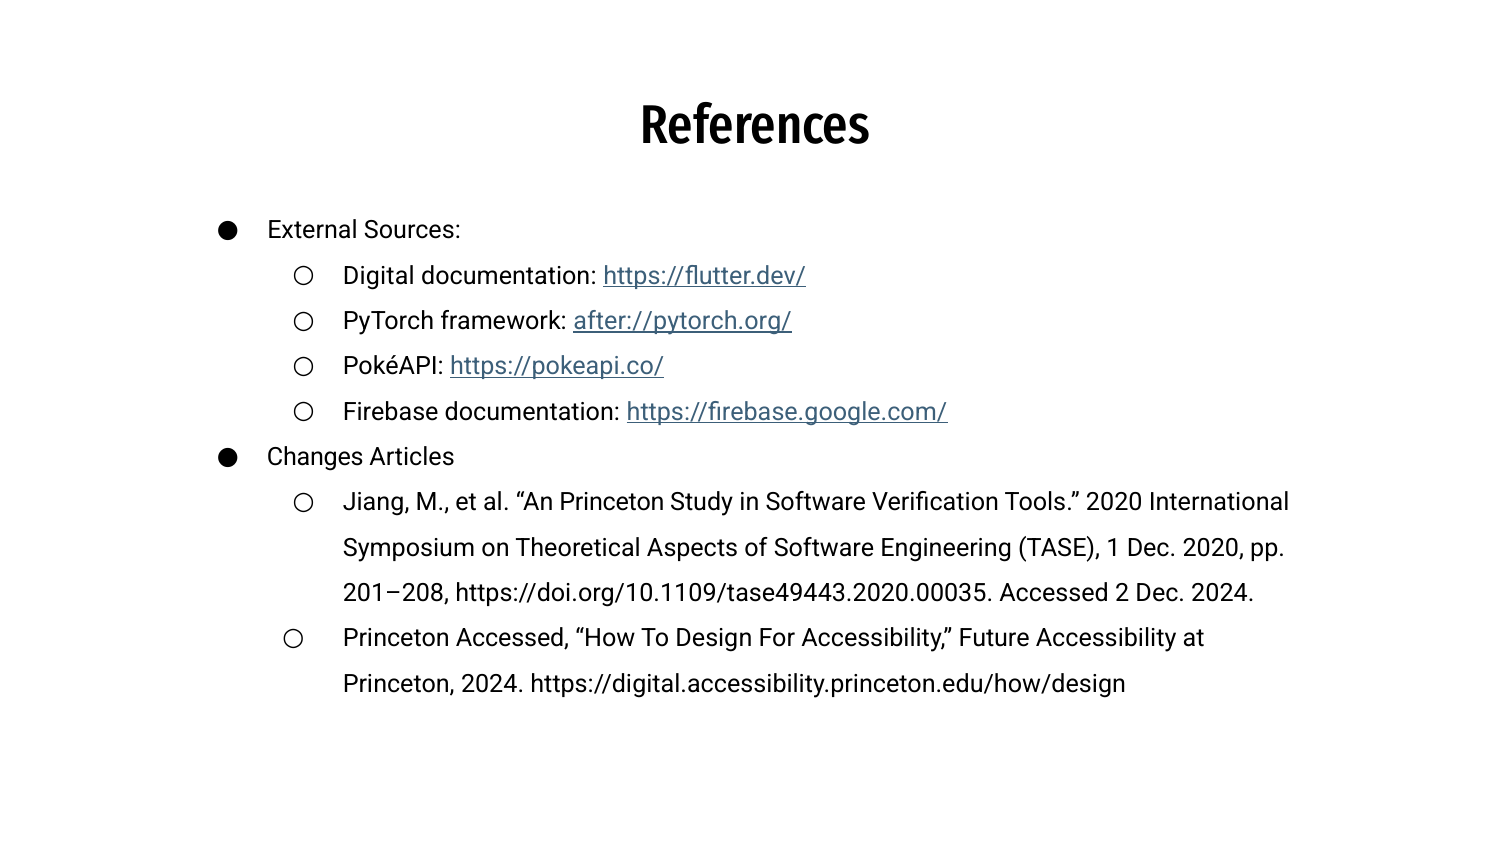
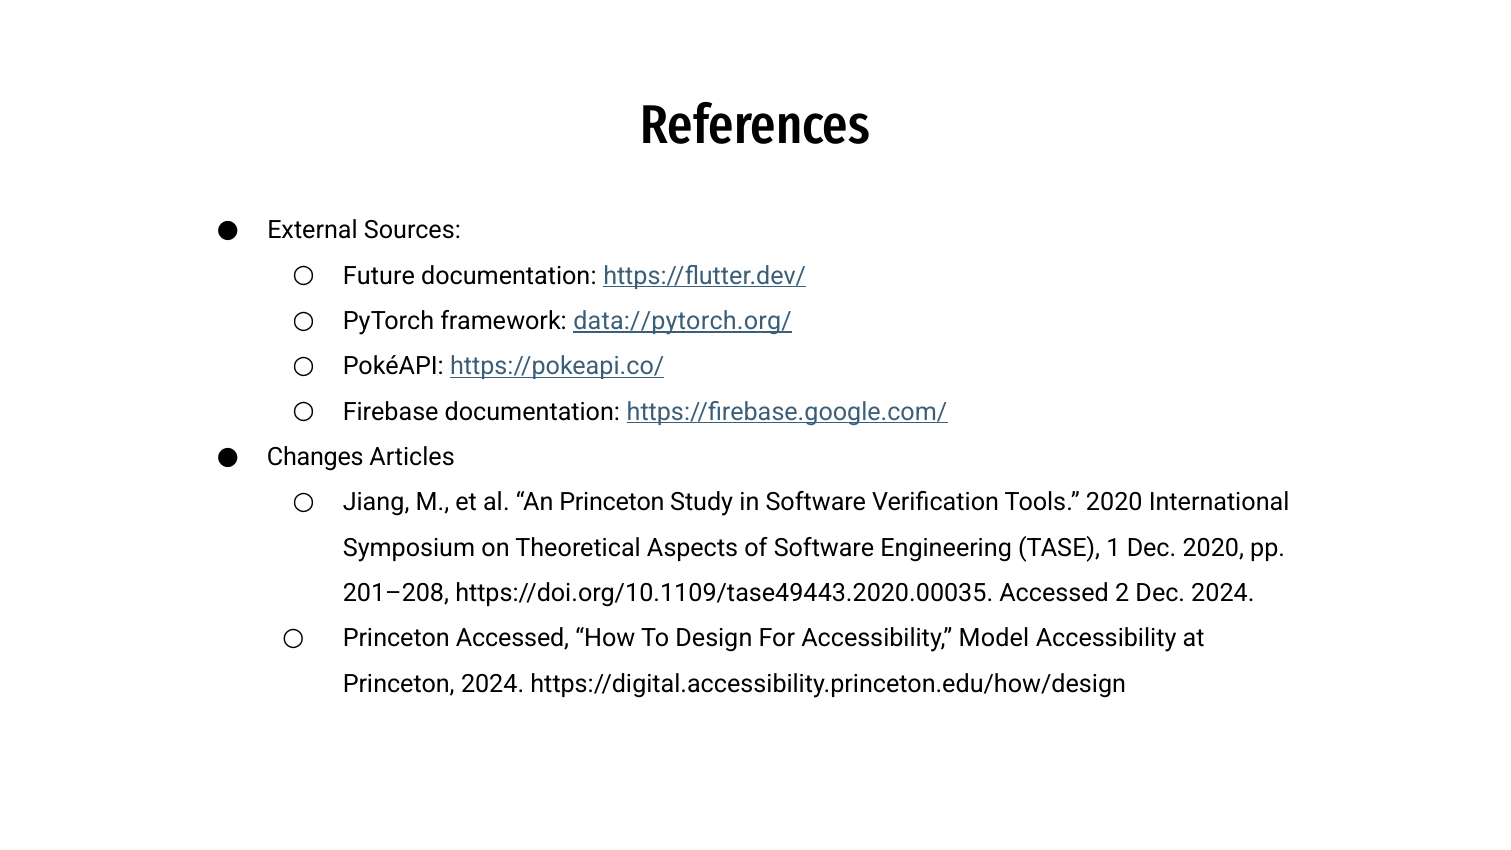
Digital: Digital -> Future (379, 276)
after://pytorch.org/: after://pytorch.org/ -> data://pytorch.org/ (683, 321)
Future: Future -> Model (994, 639)
